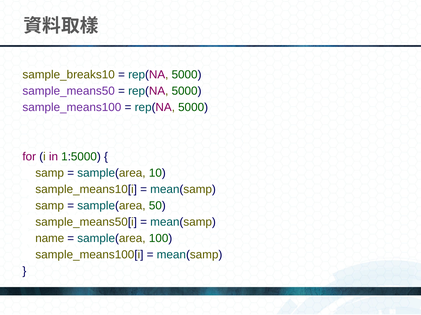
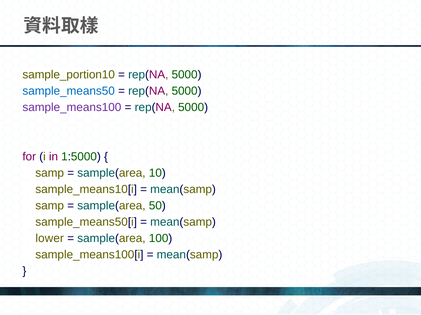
sample_breaks10: sample_breaks10 -> sample_portion10 (69, 75)
sample_means50 colour: purple -> blue (69, 91)
name: name -> lower (50, 239)
